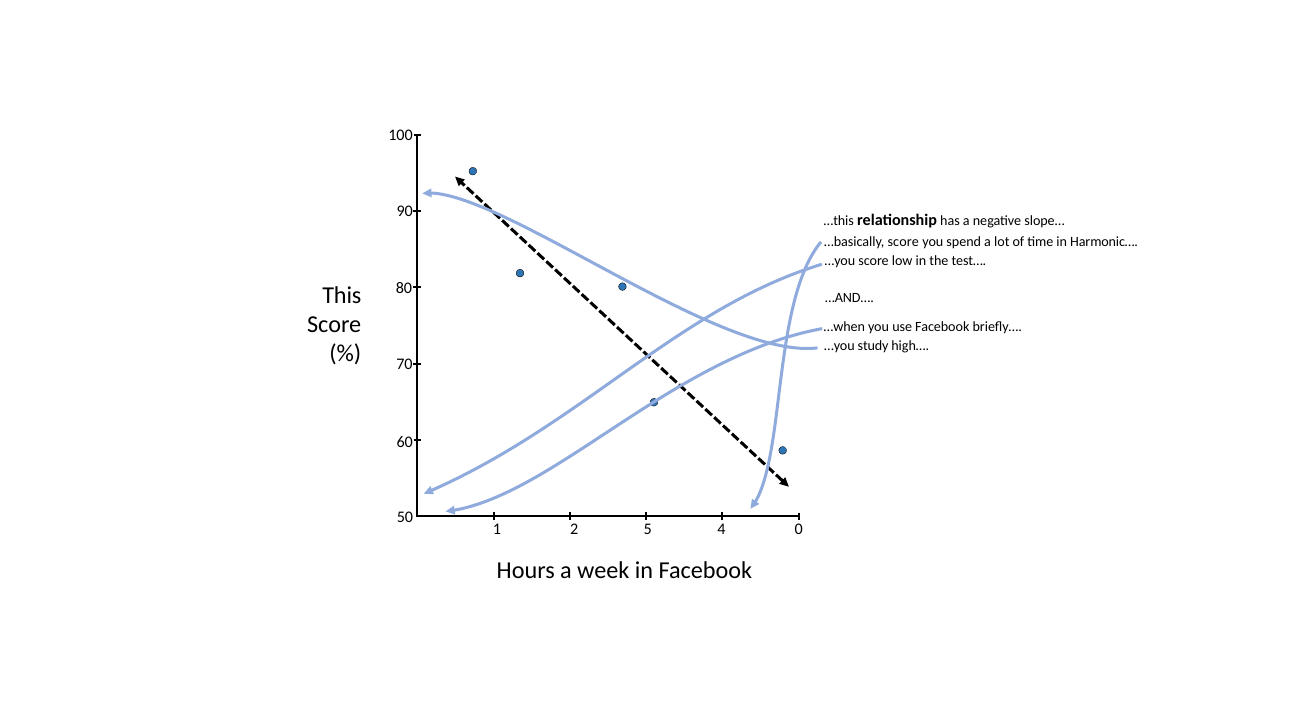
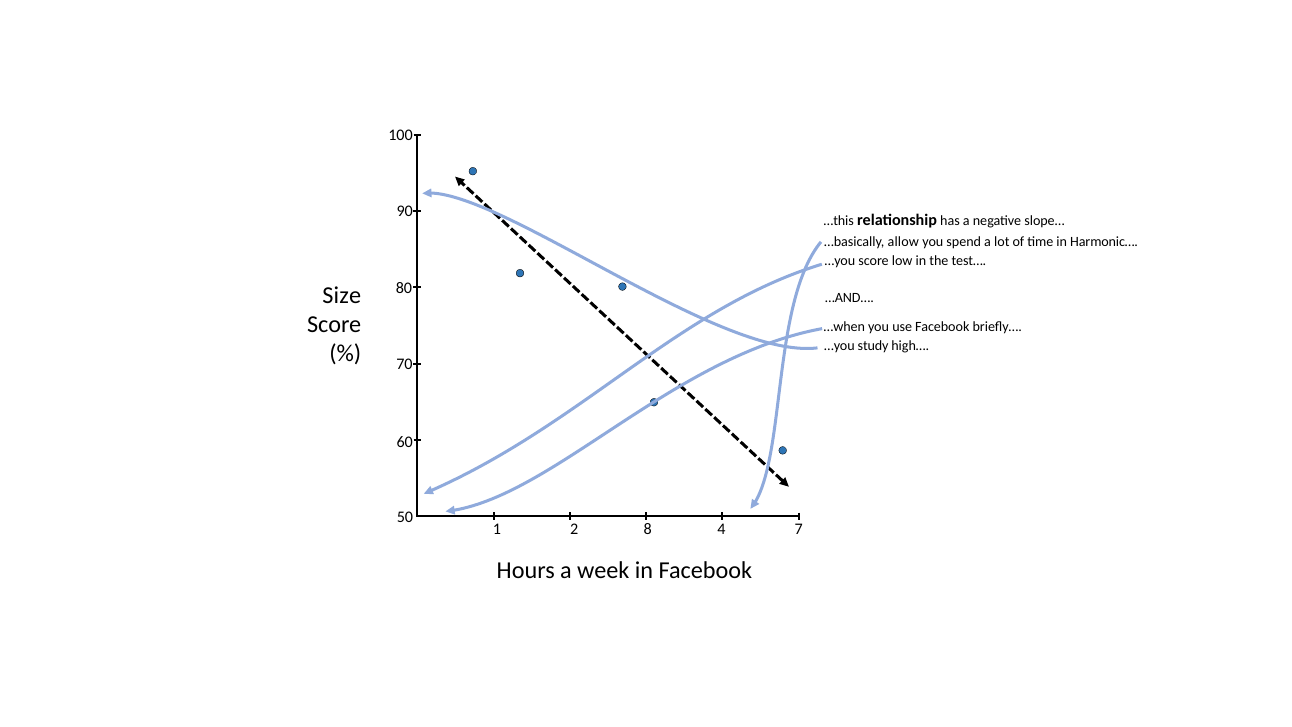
…basically score: score -> allow (903, 242)
This: This -> Size (342, 296)
5: 5 -> 8 (648, 529)
0: 0 -> 7 (799, 529)
